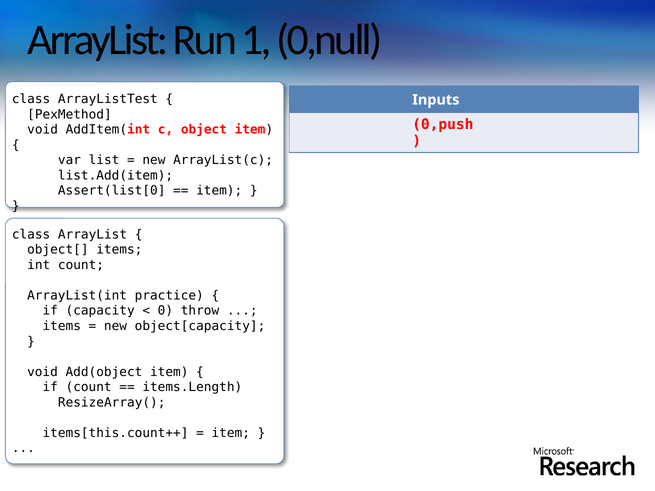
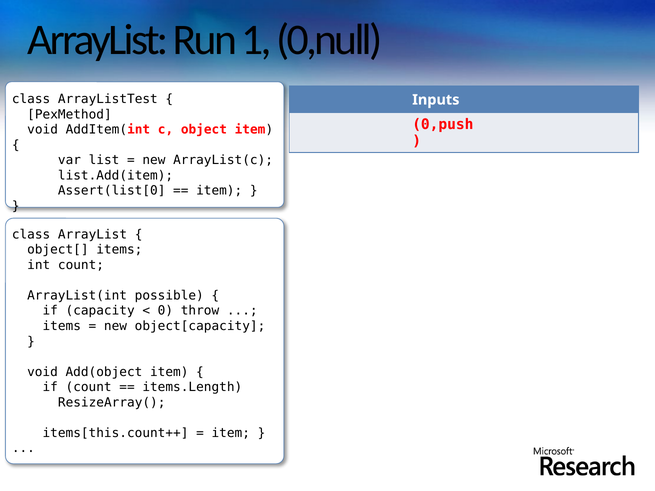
practice: practice -> possible (169, 296)
